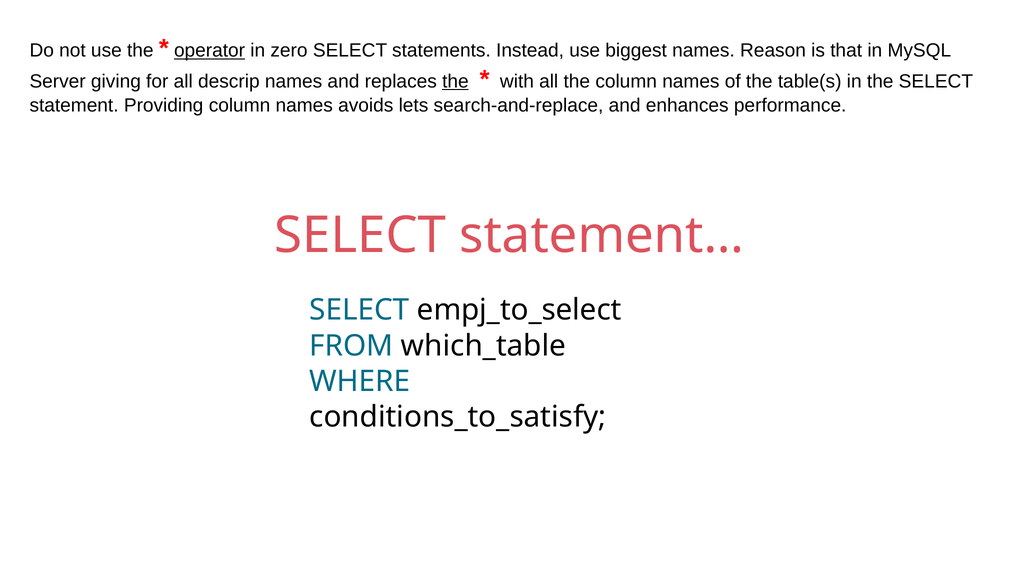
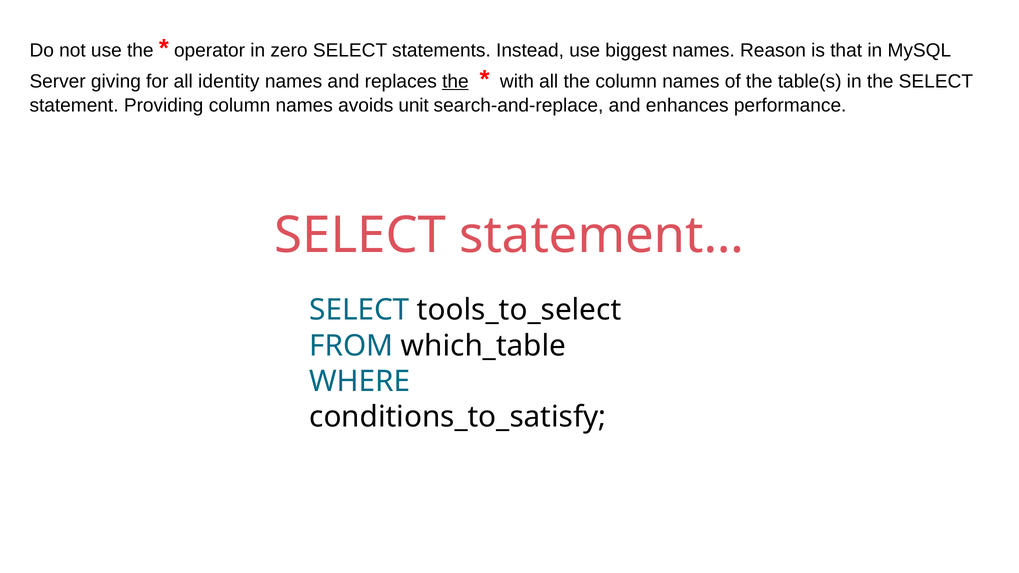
operator underline: present -> none (210, 51)
descrip: descrip -> identity (229, 81)
lets: lets -> unit (414, 105)
empj_to_select: empj_to_select -> tools_to_select (519, 310)
